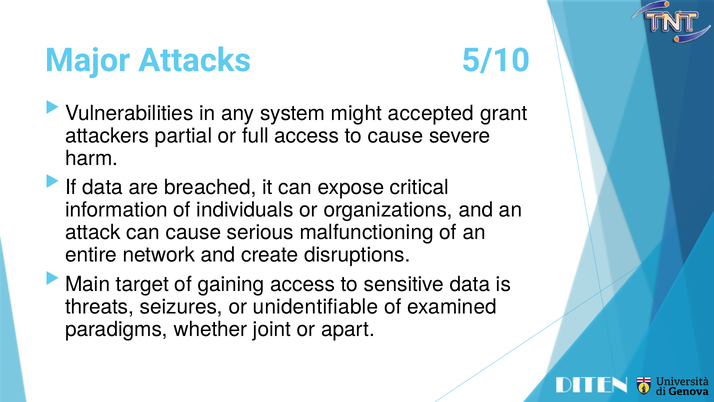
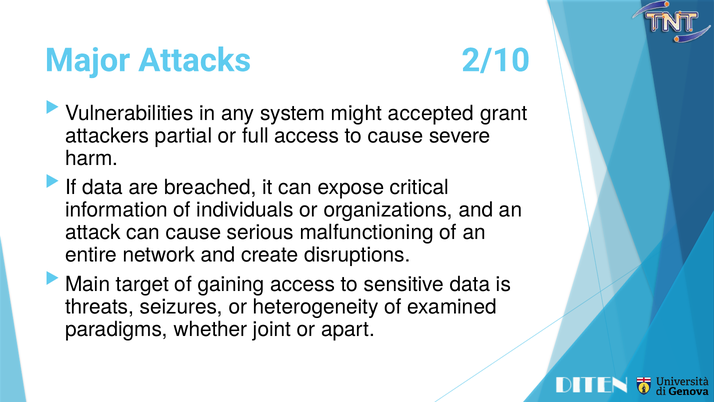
5/10: 5/10 -> 2/10 (496, 60)
unidentifiable: unidentifiable -> heterogeneity (316, 306)
